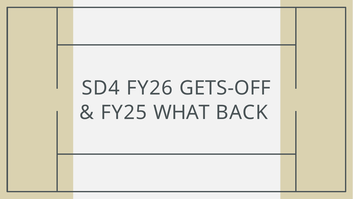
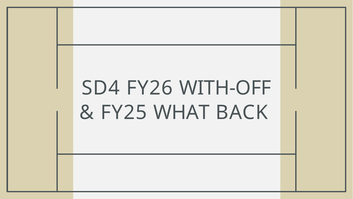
GETS-OFF: GETS-OFF -> WITH-OFF (225, 88)
